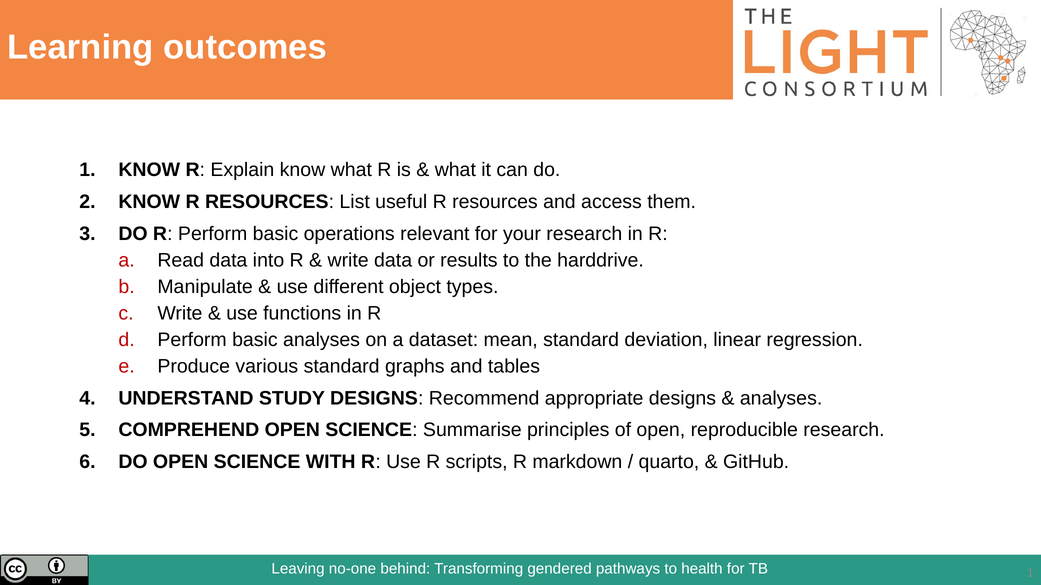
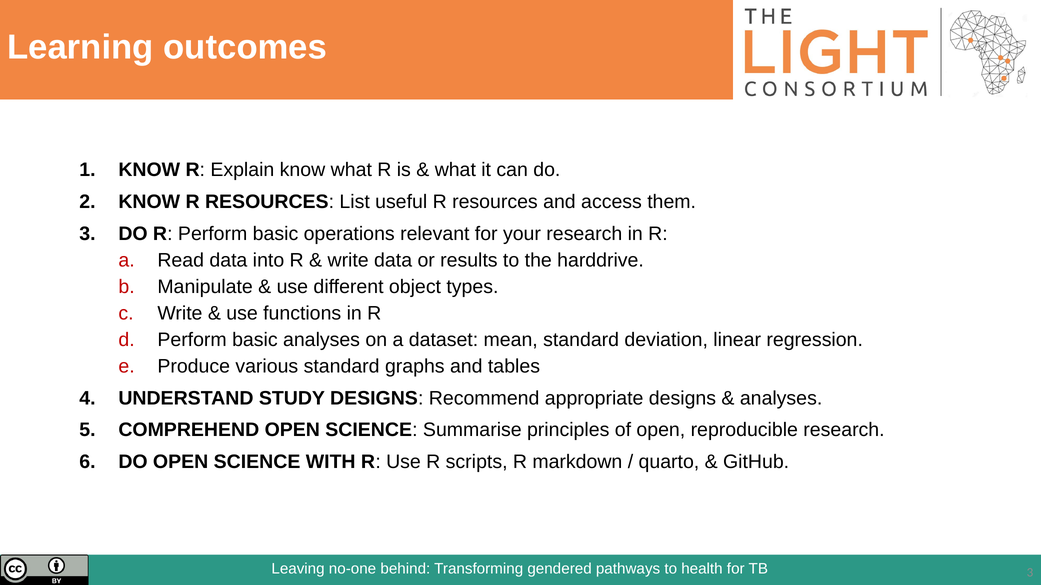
1: 1 -> 3 (1030, 573)
